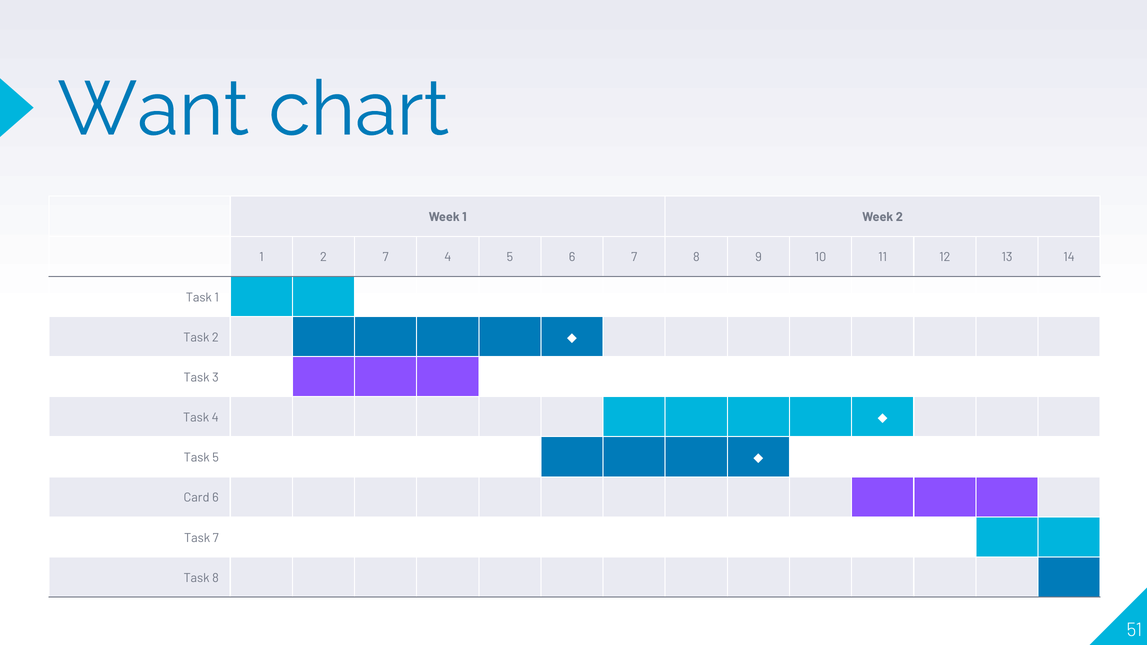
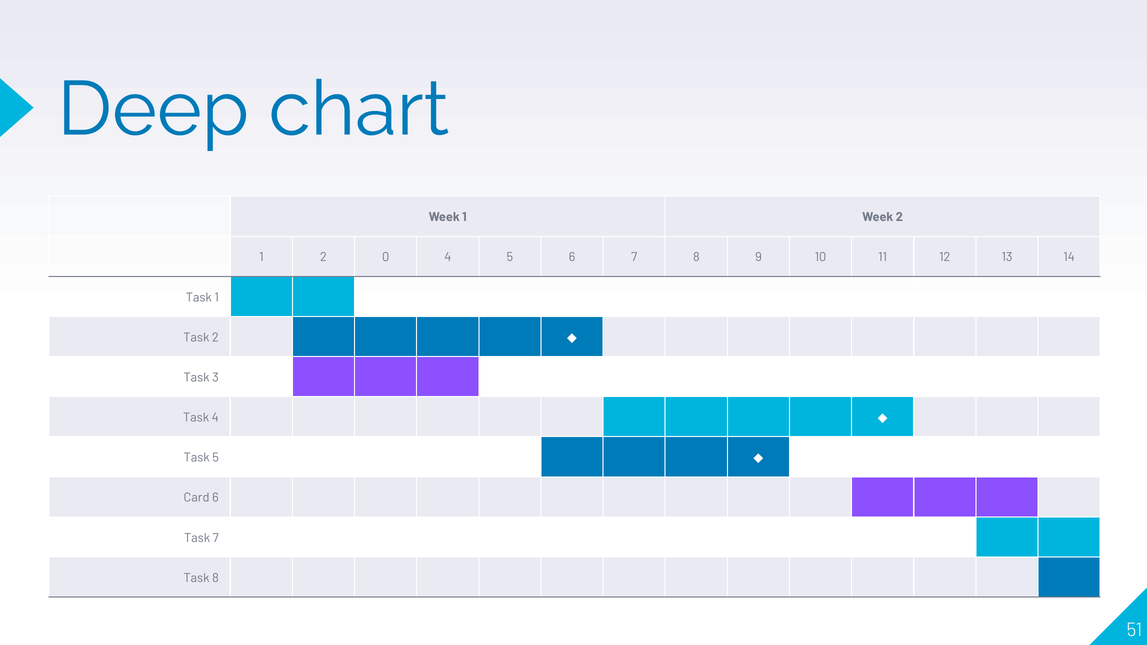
Want: Want -> Deep (153, 109)
2 7: 7 -> 0 (386, 257)
